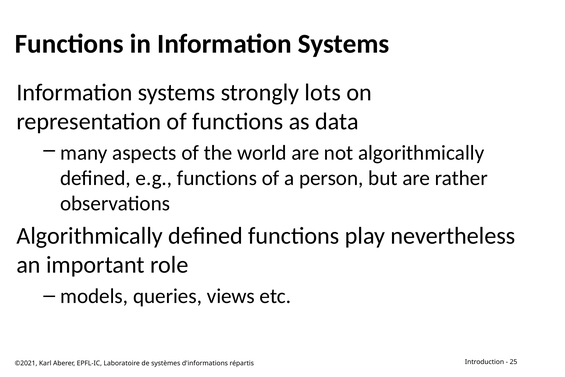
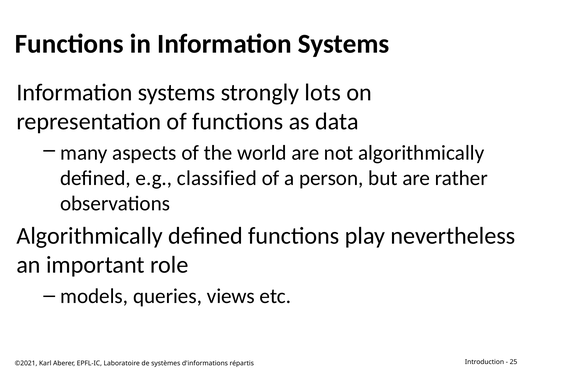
e.g functions: functions -> classified (217, 178)
